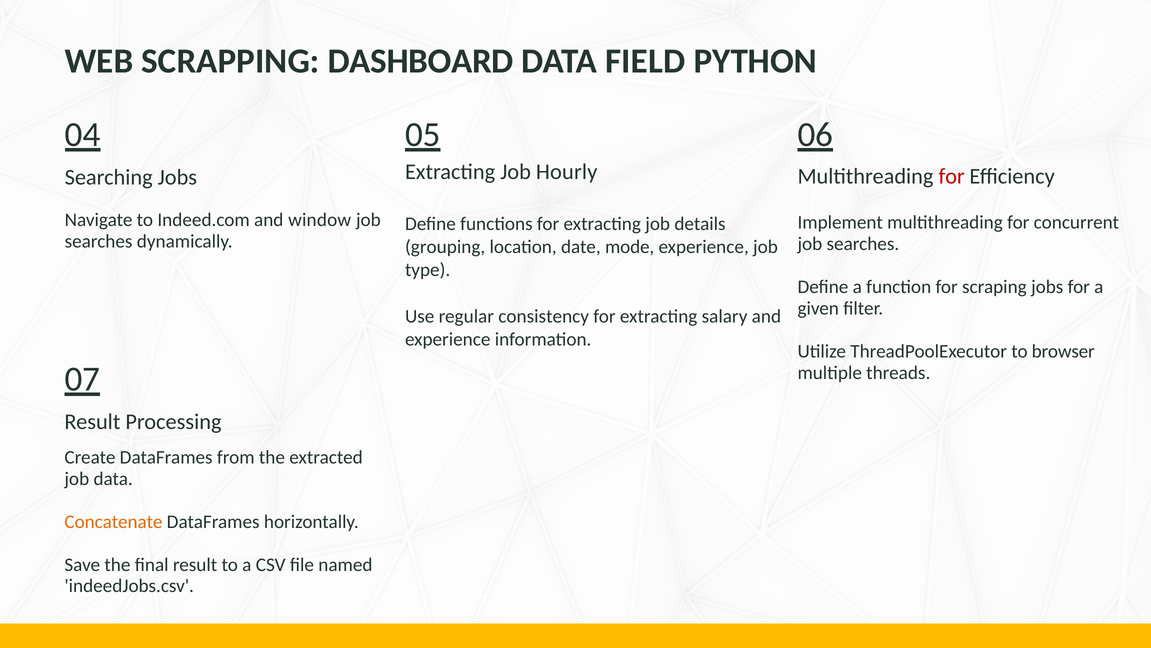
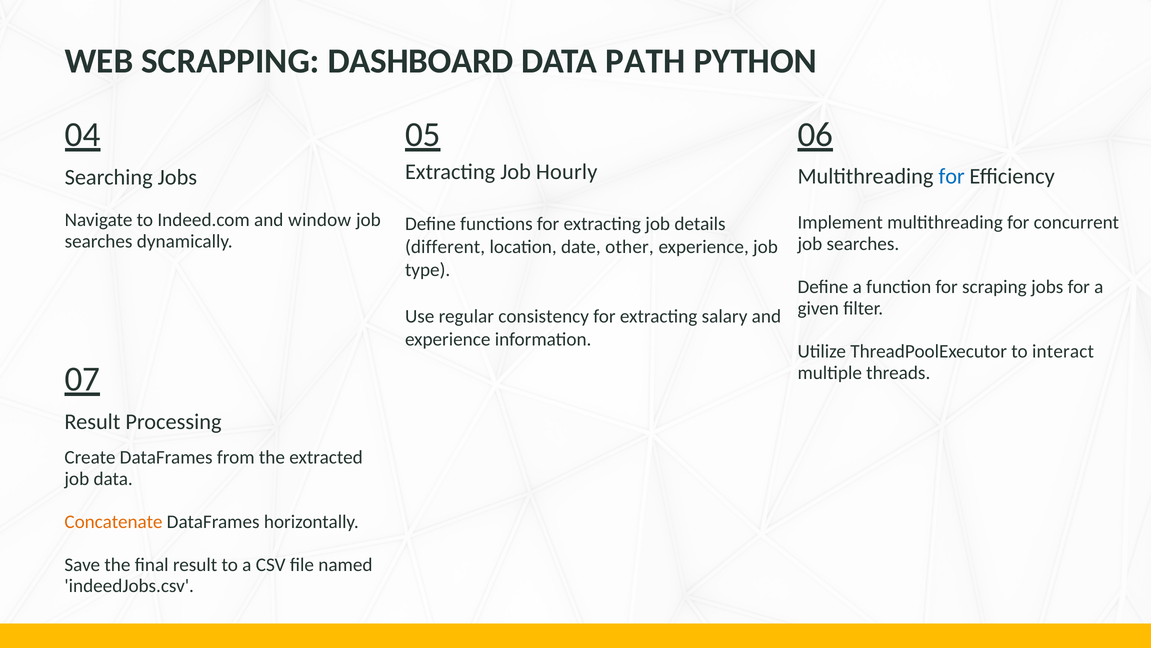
FIELD: FIELD -> PATH (645, 61)
for colour: red -> blue (952, 176)
grouping: grouping -> different (445, 247)
mode: mode -> other (629, 247)
browser: browser -> interact (1063, 351)
